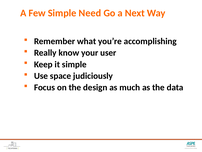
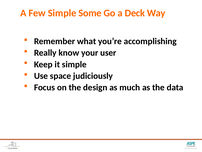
Need: Need -> Some (90, 13)
Next: Next -> Deck (135, 13)
